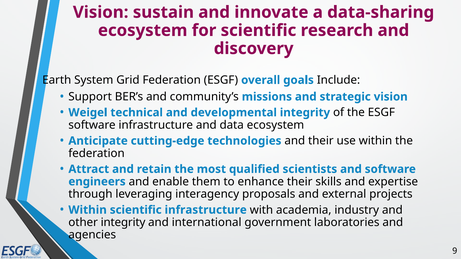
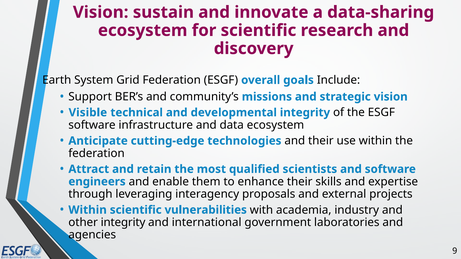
Weigel: Weigel -> Visible (88, 113)
scientific infrastructure: infrastructure -> vulnerabilities (206, 210)
